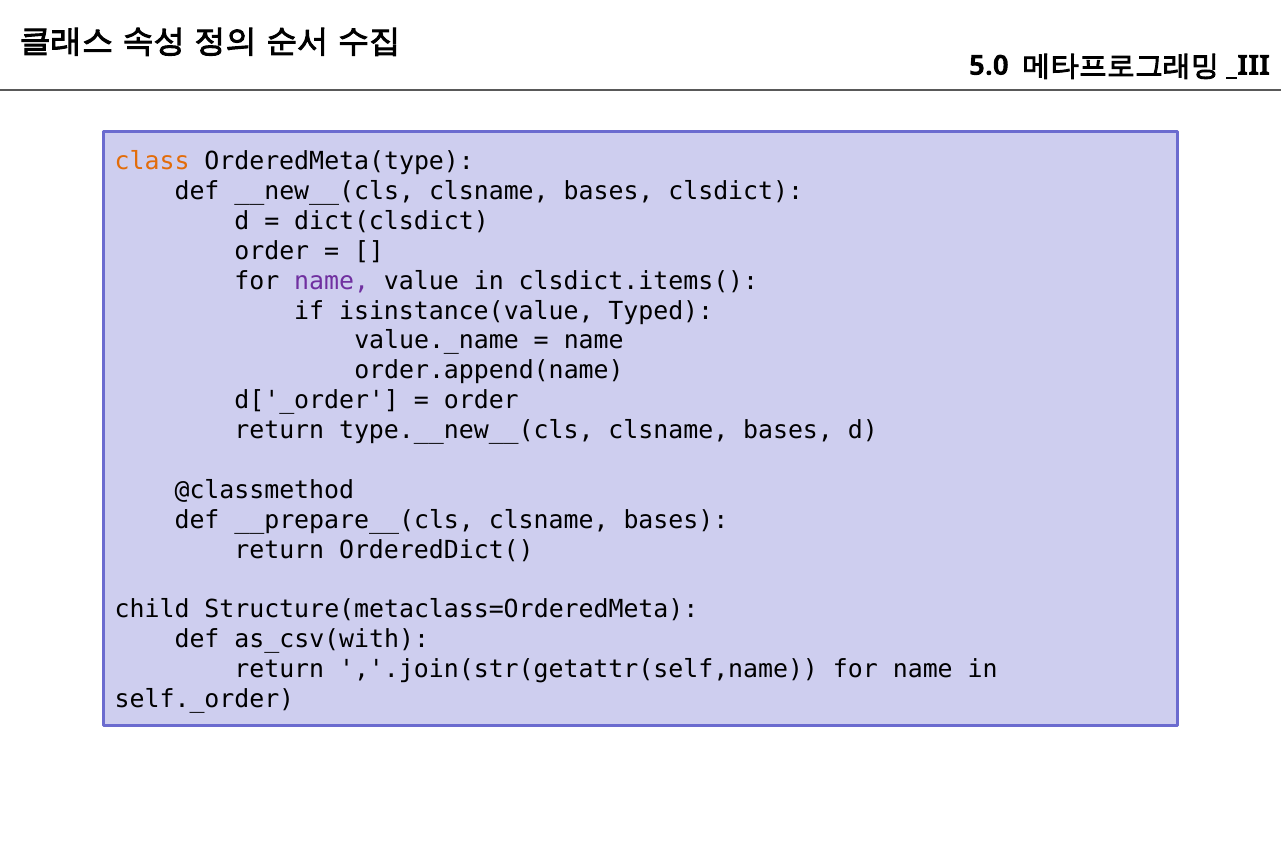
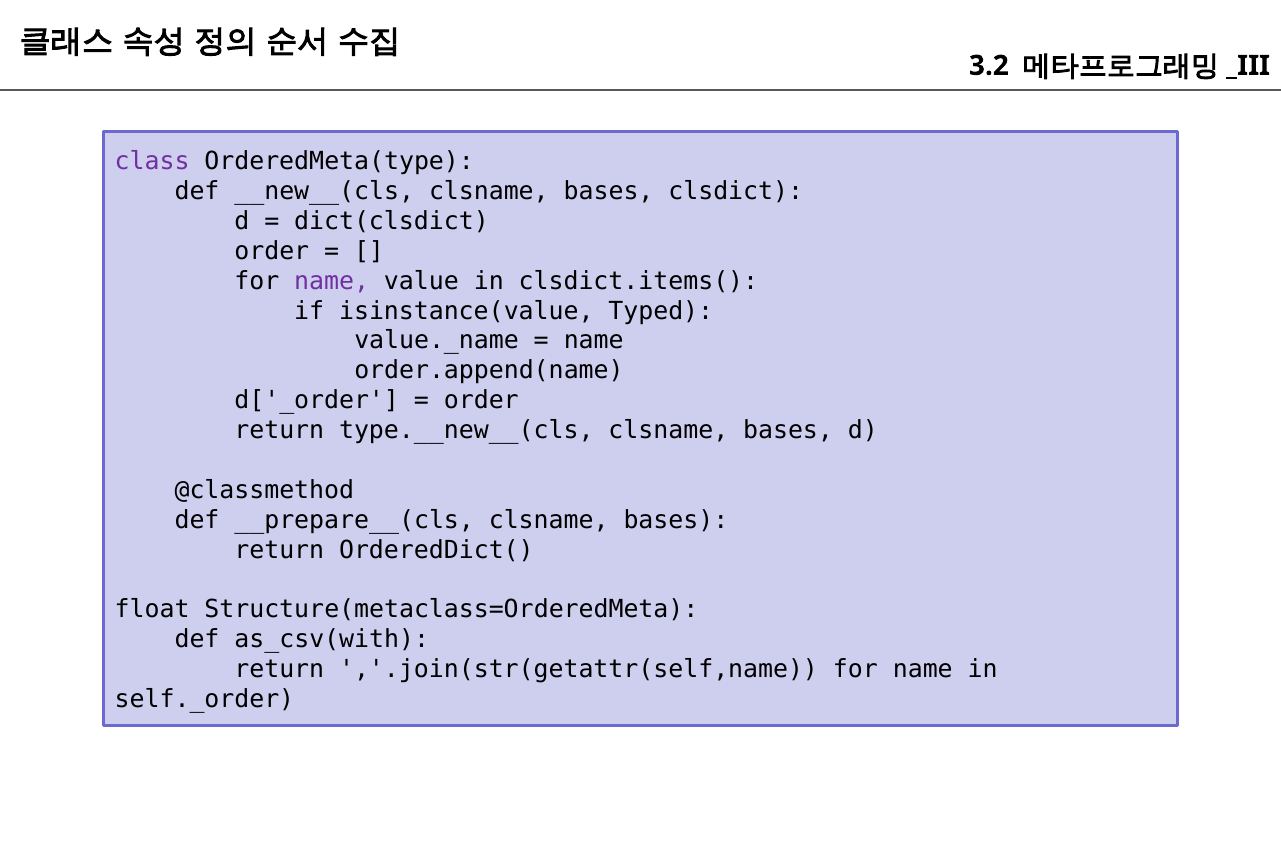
5.0: 5.0 -> 3.2 (989, 66)
class colour: orange -> purple (152, 161)
child: child -> float (152, 610)
